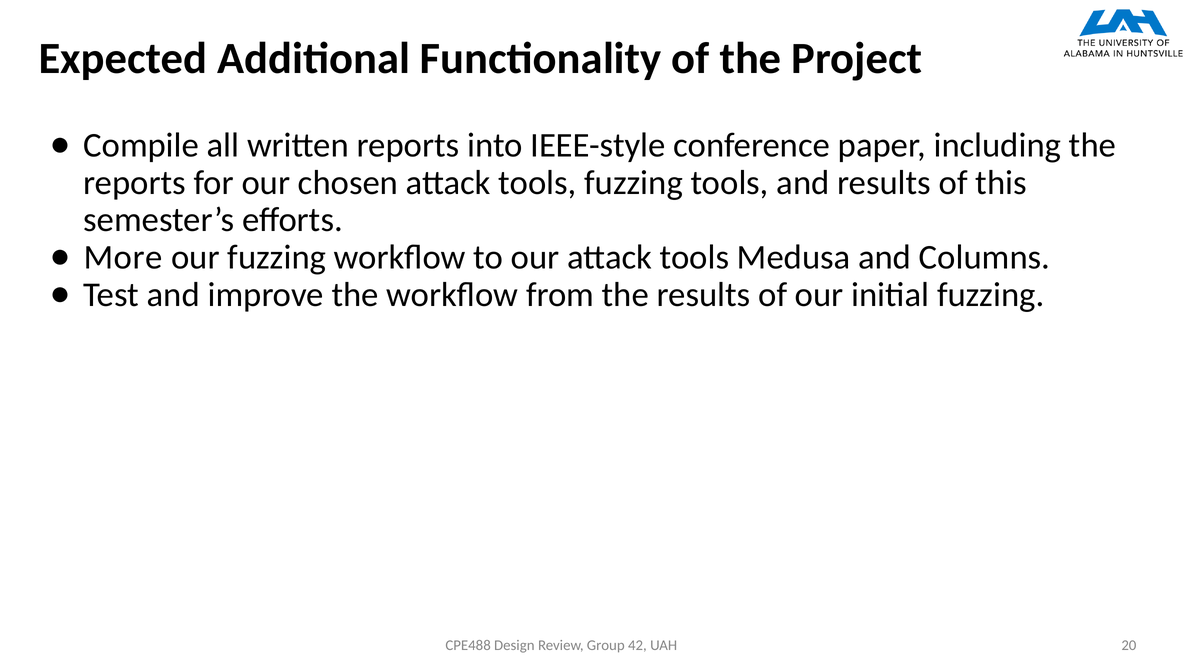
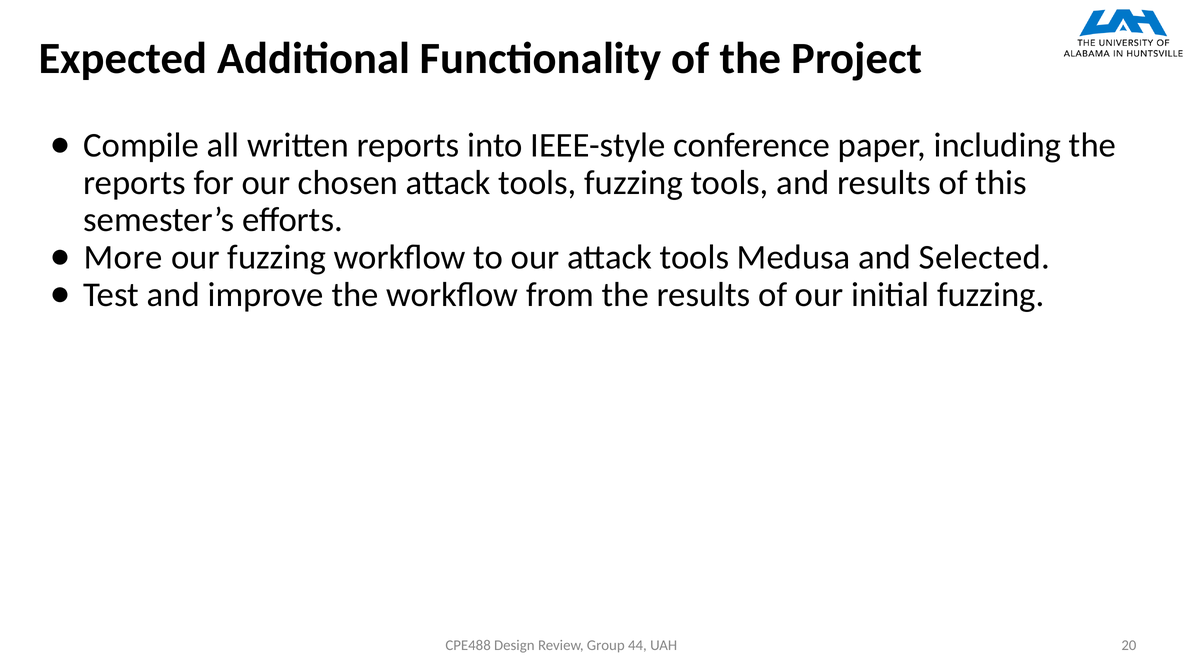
Columns: Columns -> Selected (984, 258)
42: 42 -> 44 (637, 646)
